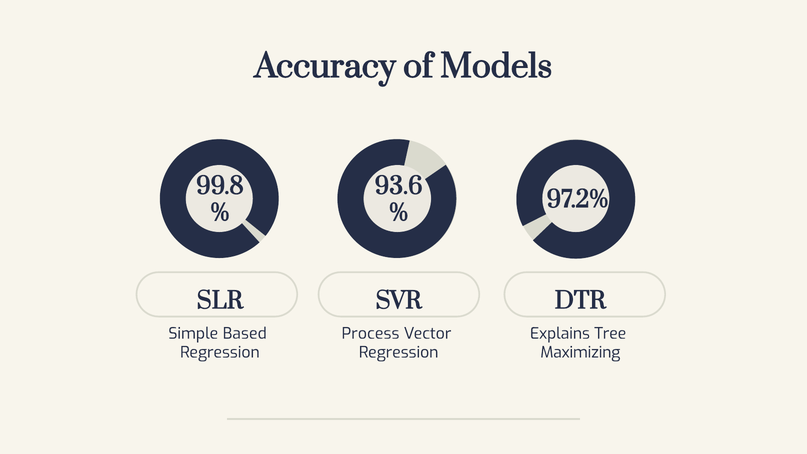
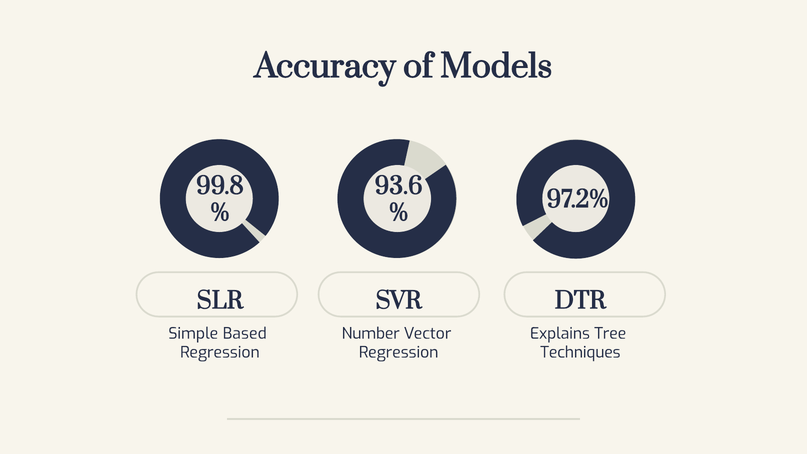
Process: Process -> Number (371, 333)
Maximizing: Maximizing -> Techniques (580, 352)
